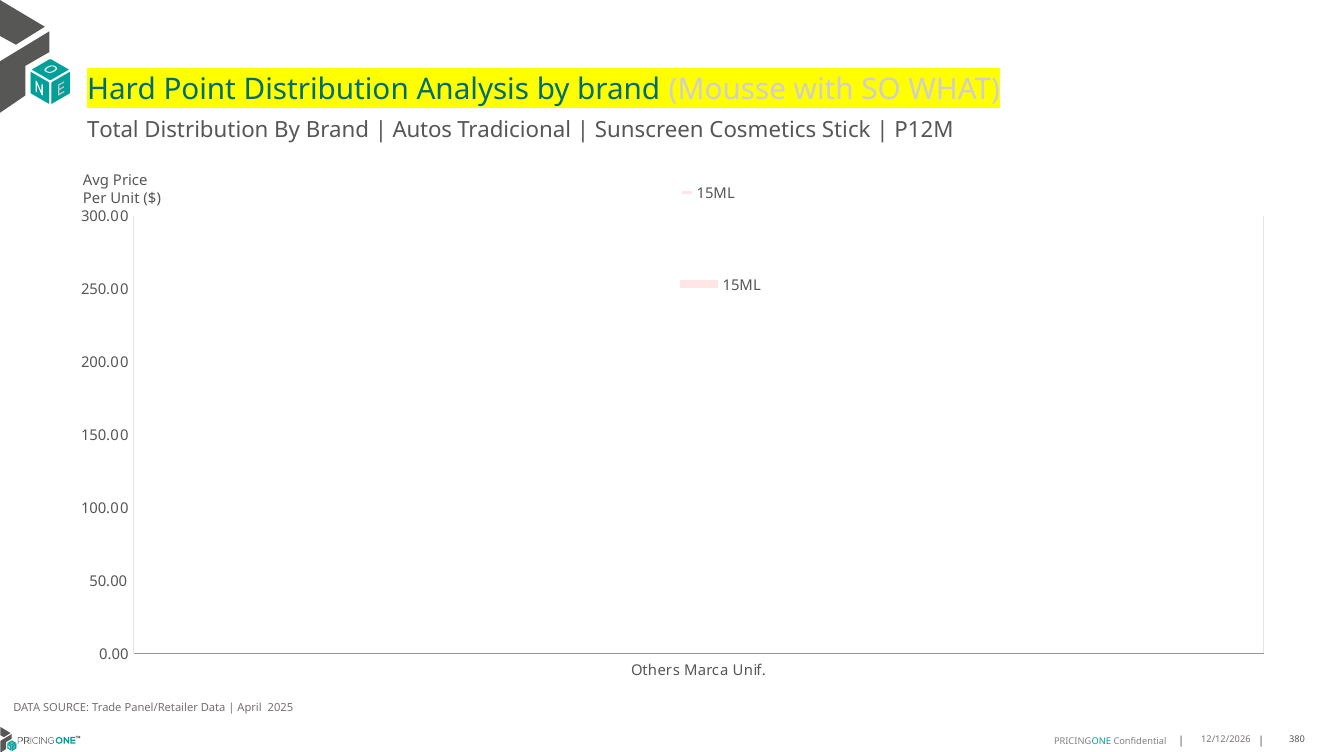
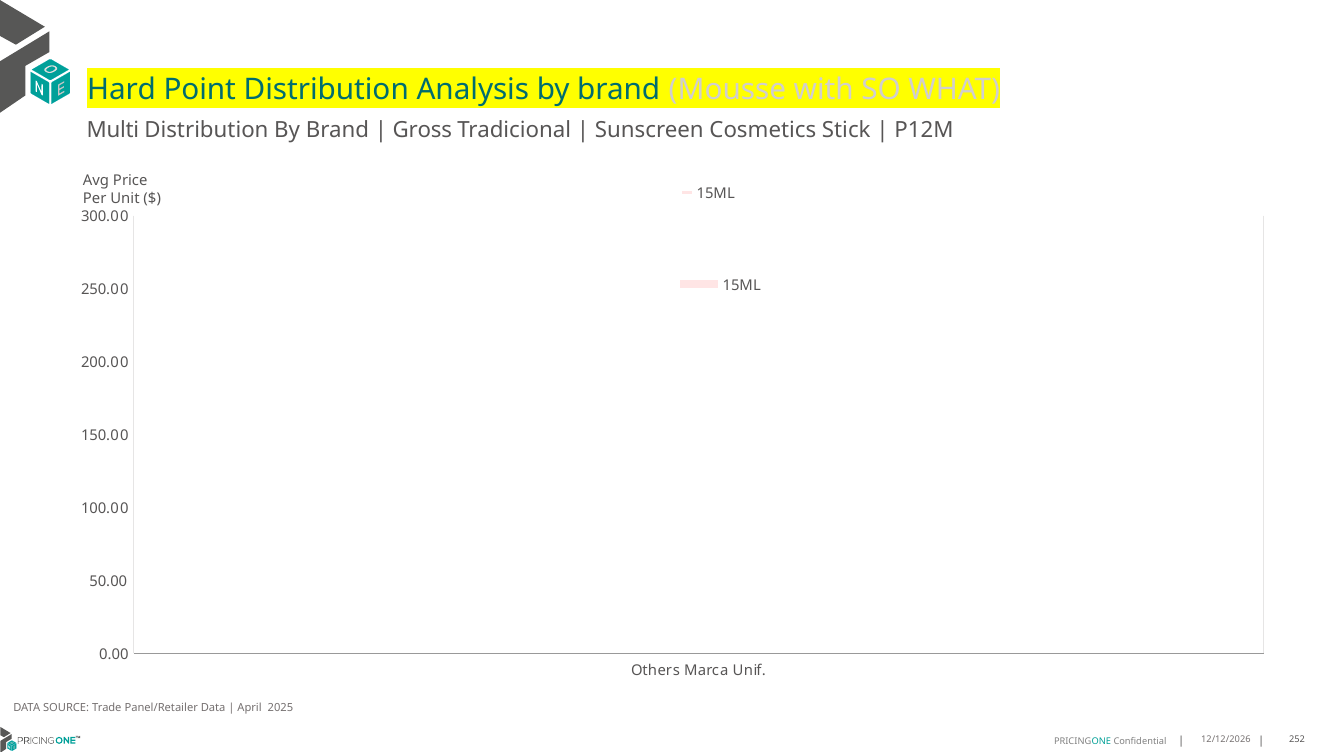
Total: Total -> Multi (113, 130)
Autos: Autos -> Gross (422, 130)
380: 380 -> 252 (1297, 740)
